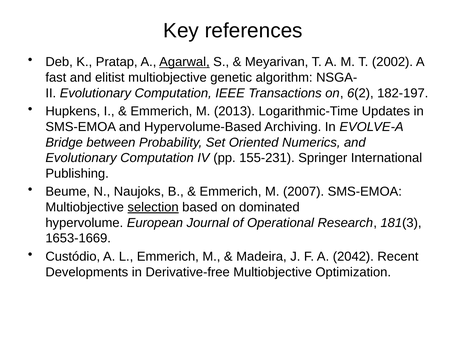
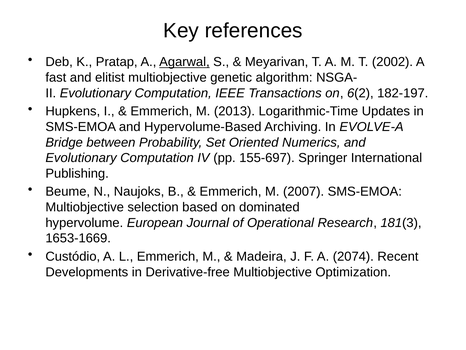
155-231: 155-231 -> 155-697 (267, 158)
selection underline: present -> none (153, 207)
2042: 2042 -> 2074 (353, 256)
